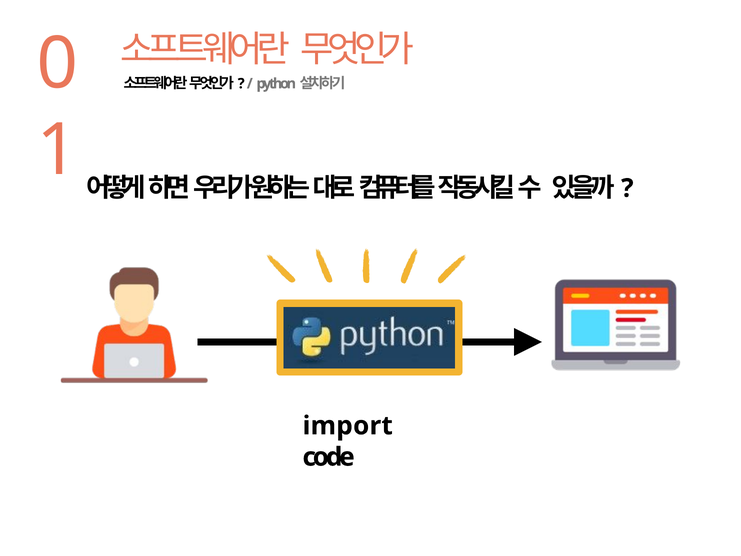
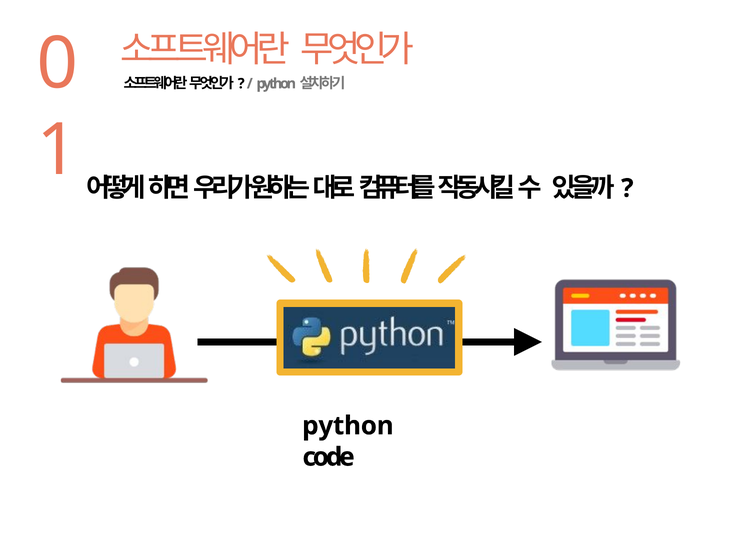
import: import -> python (348, 426)
